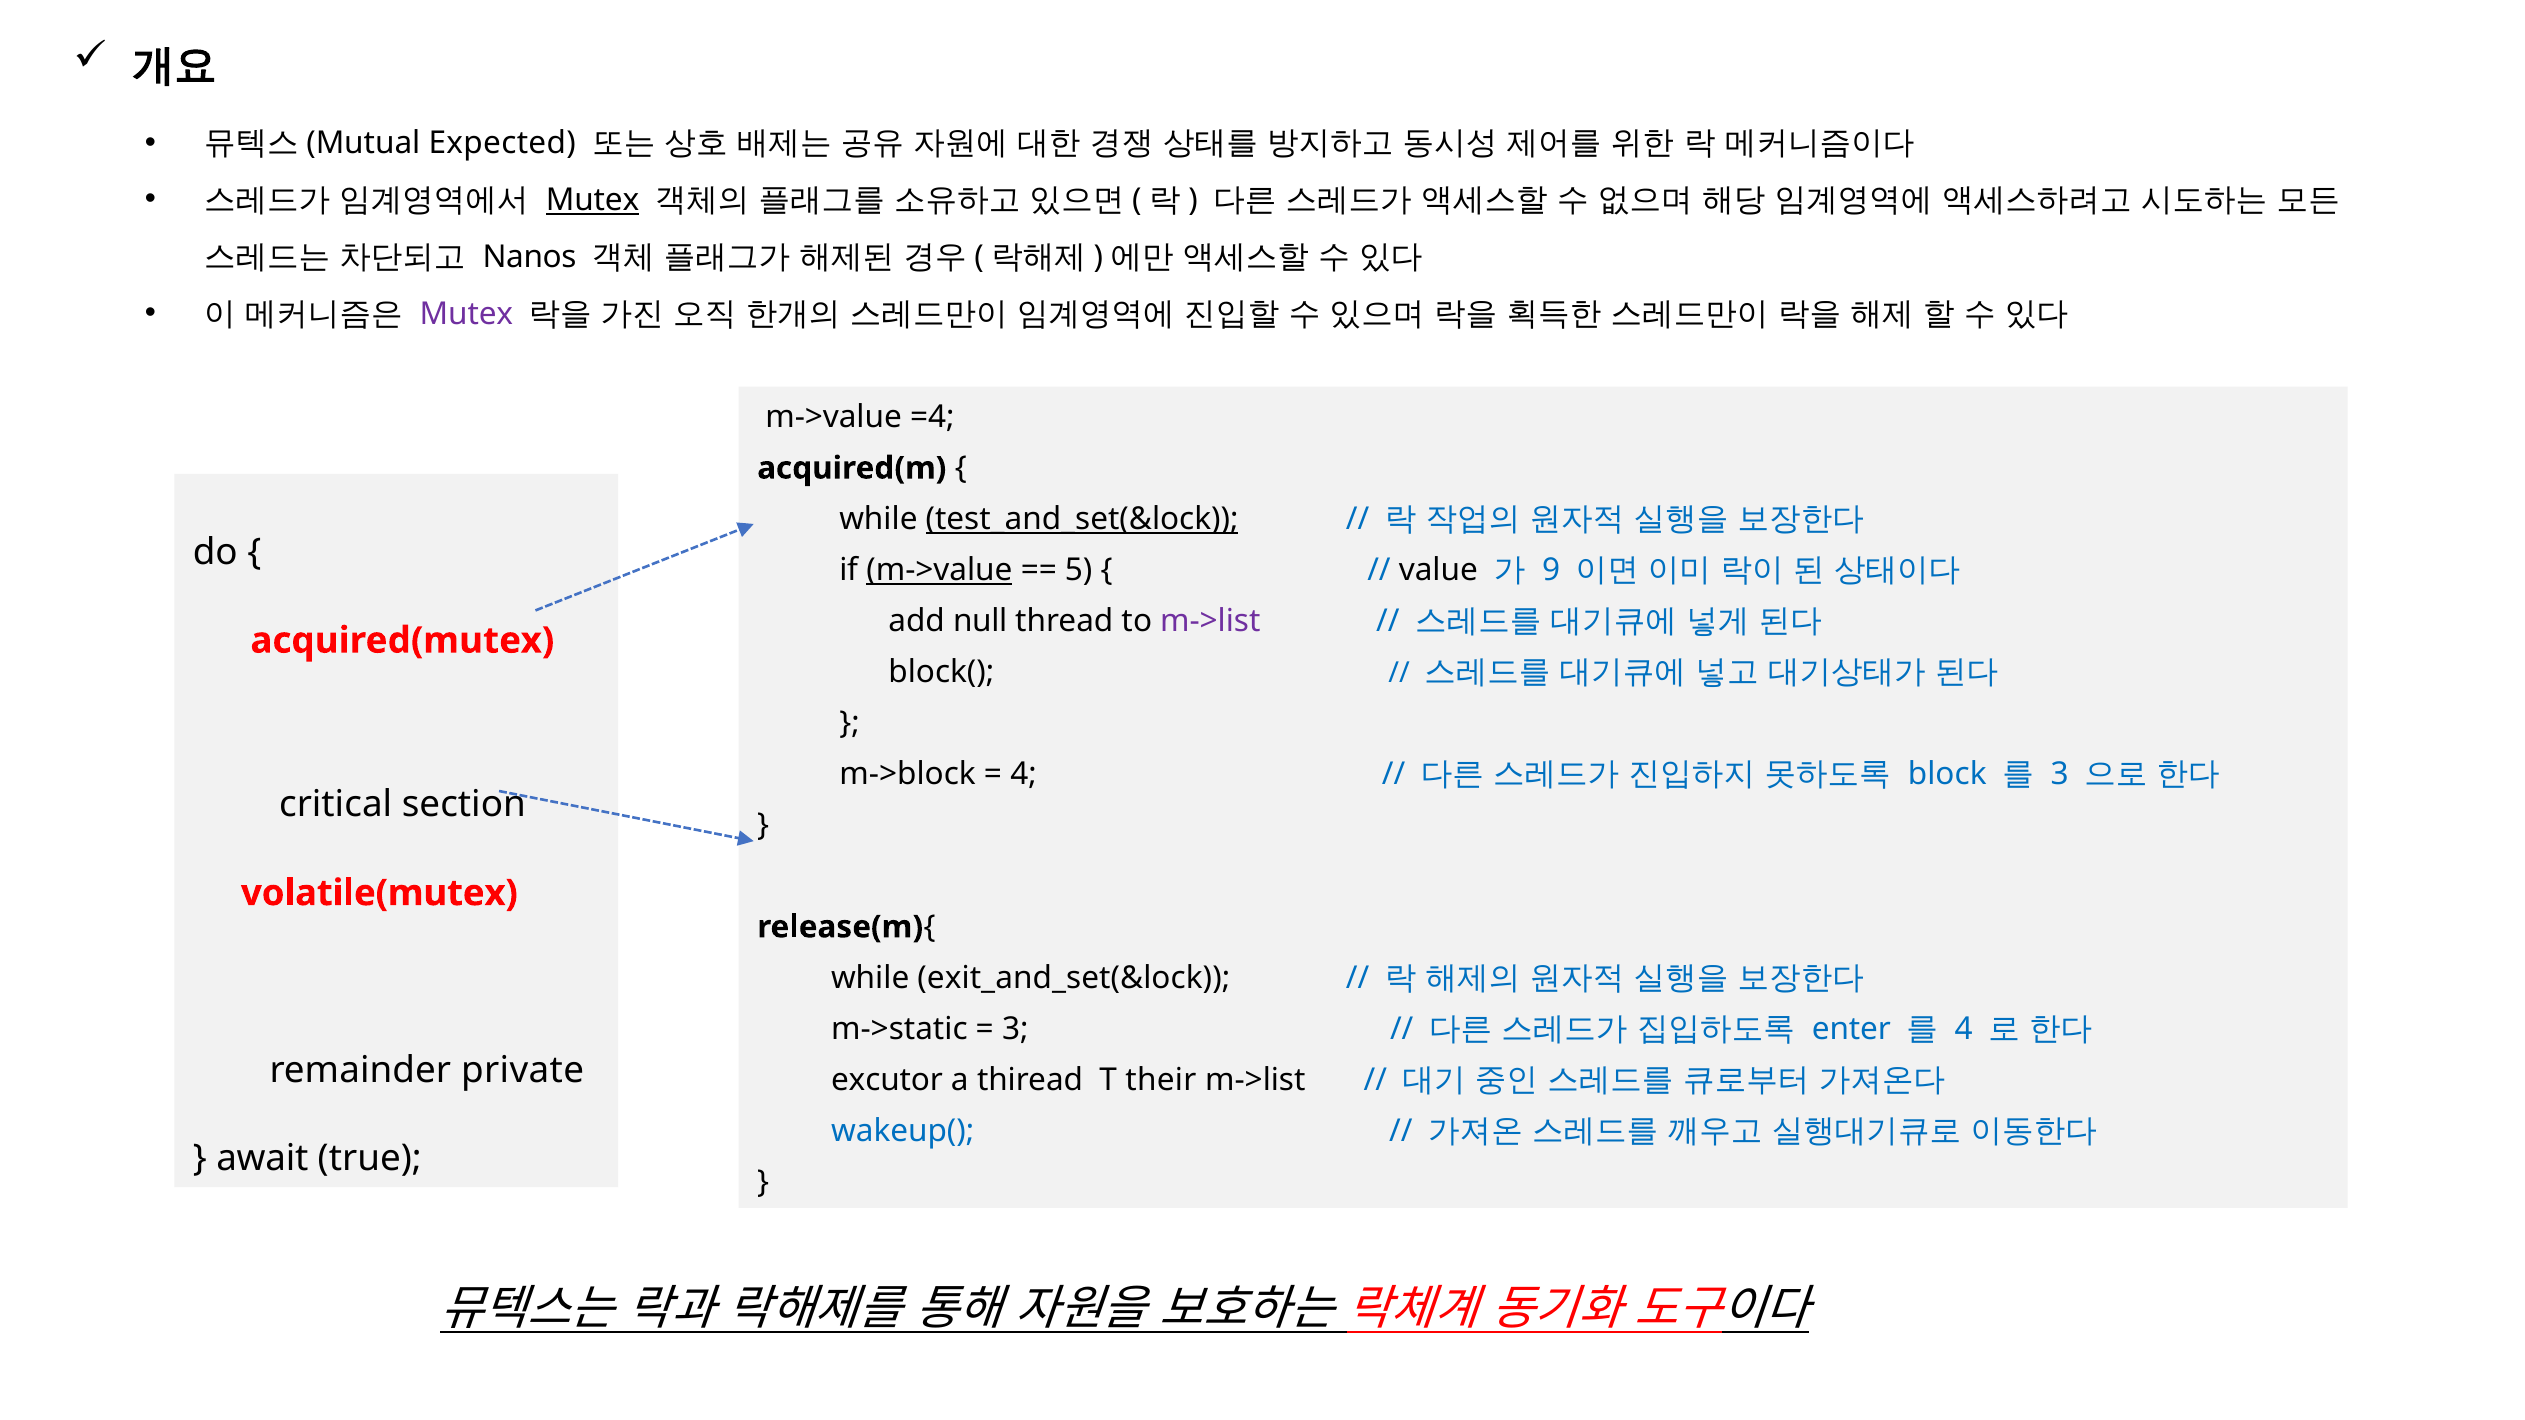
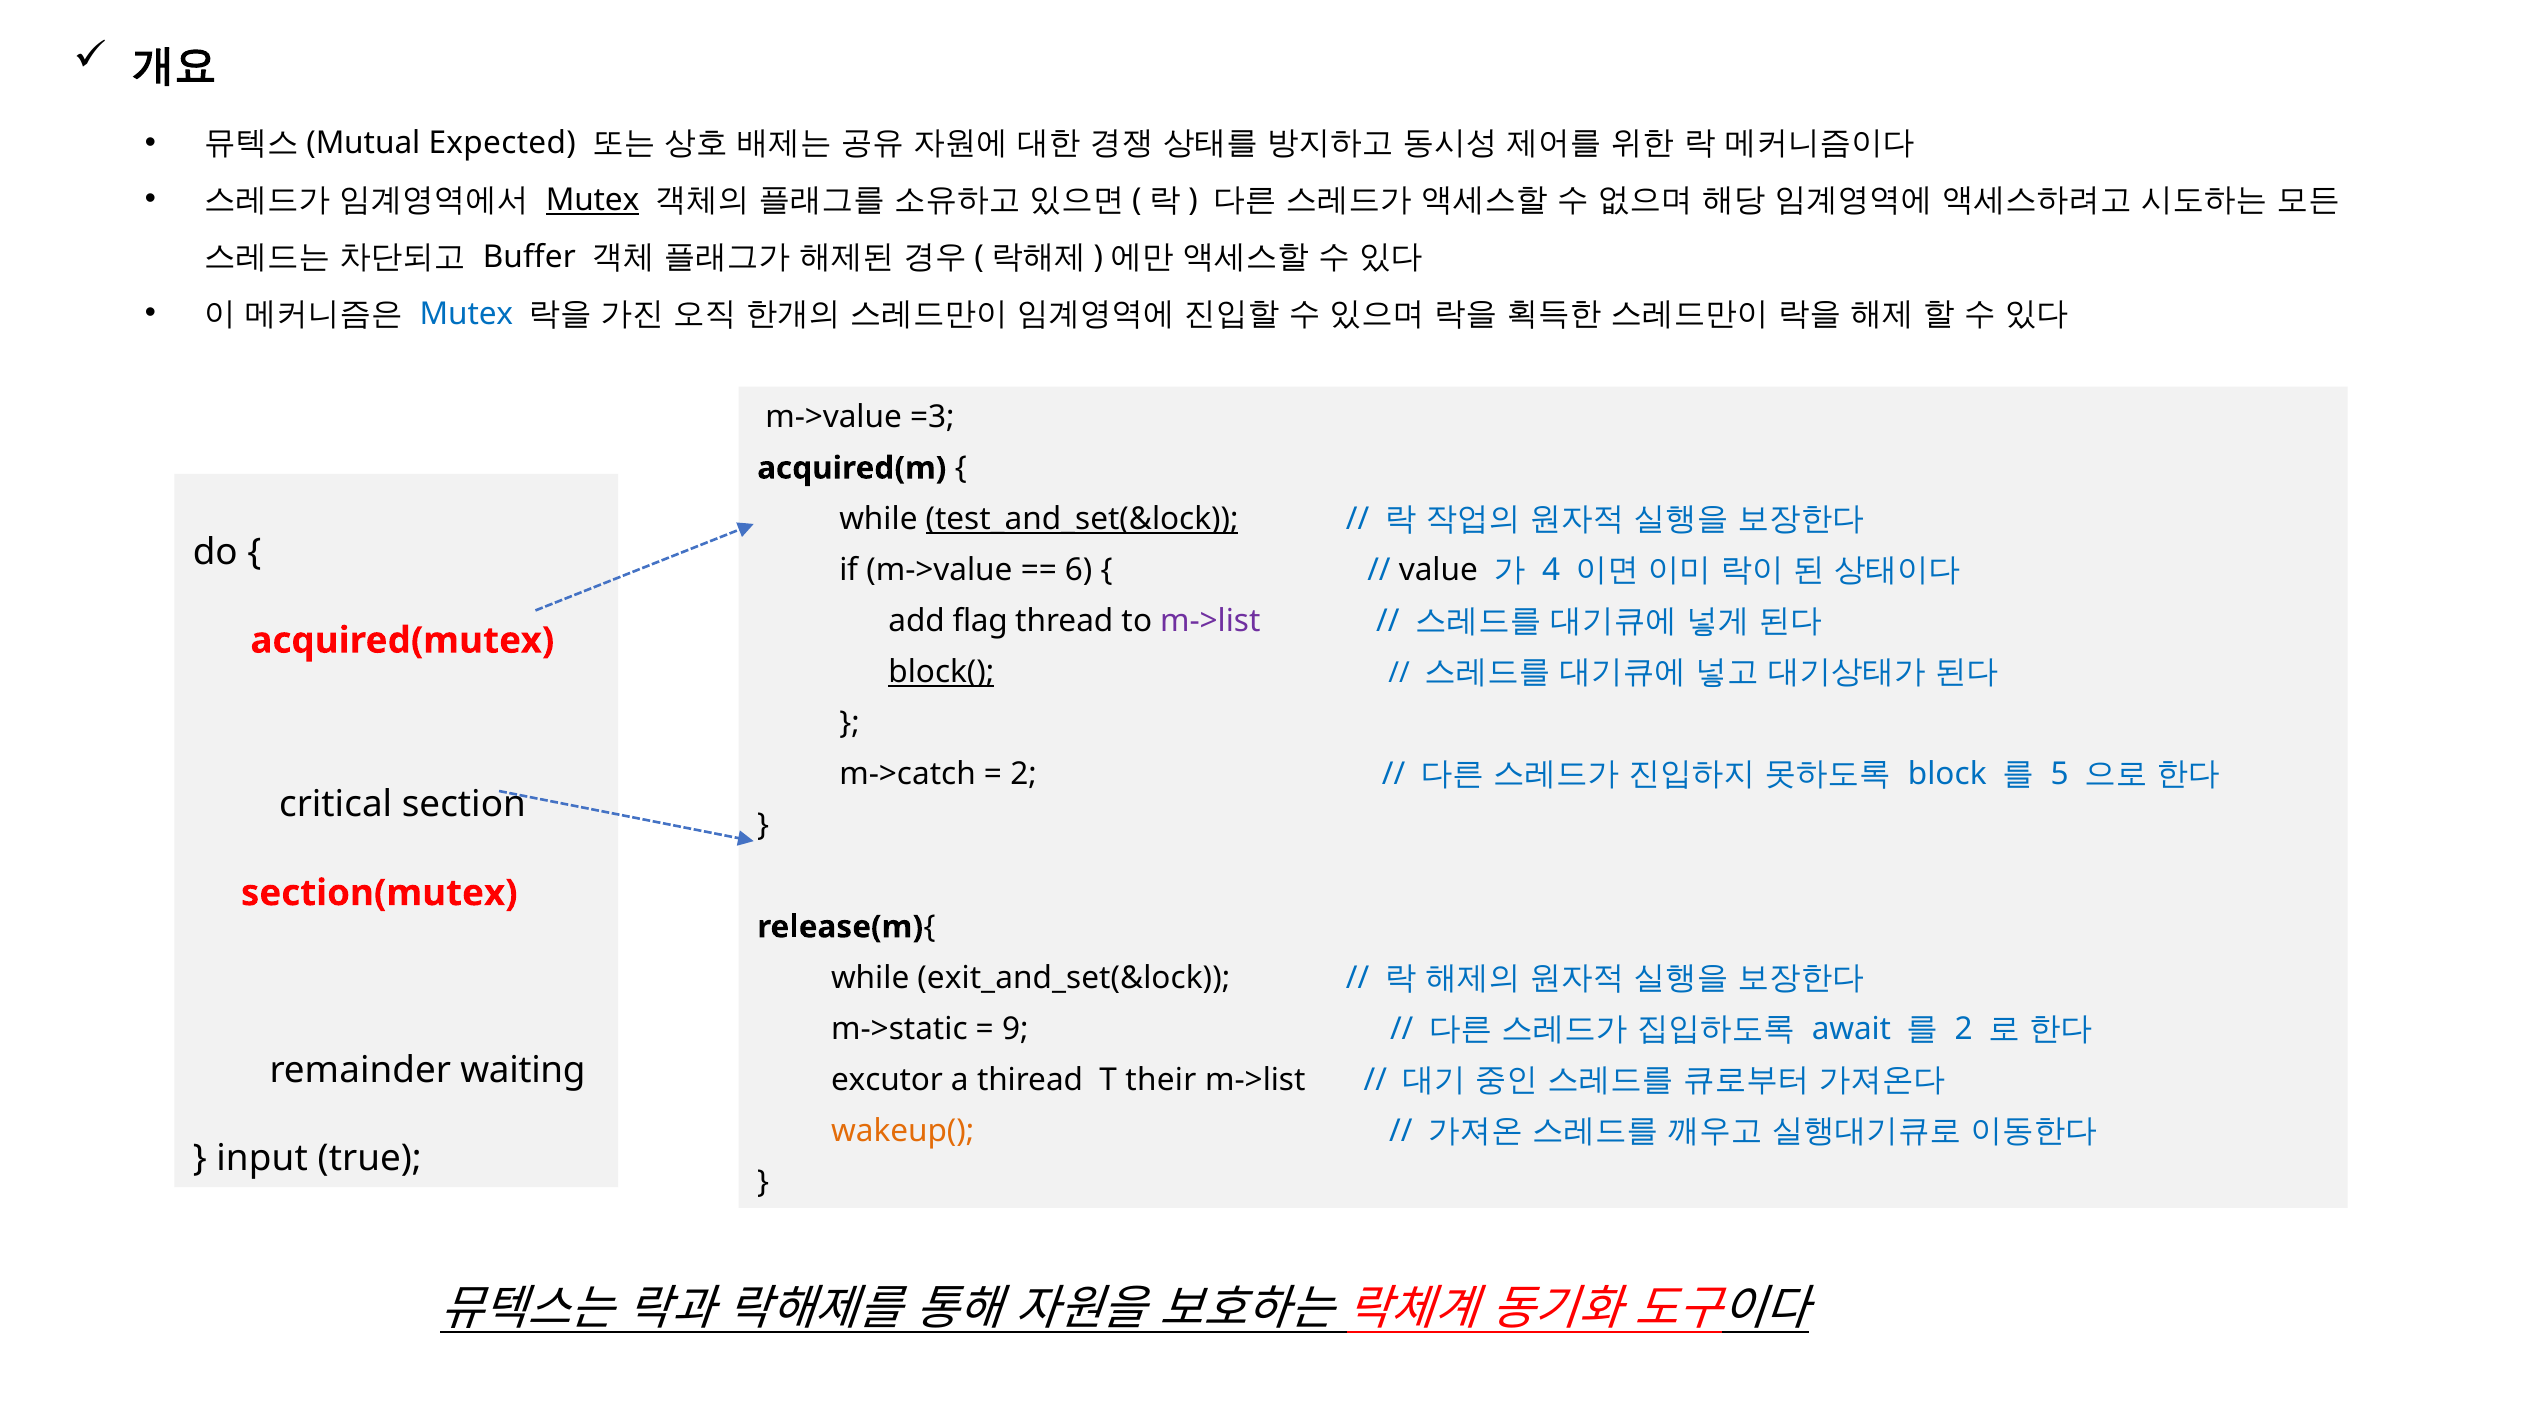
Nanos: Nanos -> Buffer (529, 257)
Mutex colour: purple -> blue (466, 314)
=4: =4 -> =3 (932, 417)
m->value underline: present -> none (939, 570)
5: 5 -> 6 (1079, 570)
9: 9 -> 4 (1551, 570)
null: null -> flag (980, 621)
block( underline: none -> present (941, 672)
m->block: m->block -> m->catch (908, 774)
4: 4 -> 2 (1024, 774)
3: 3 -> 5 (2060, 774)
volatile(mutex: volatile(mutex -> section(mutex (379, 893)
3: 3 -> 9 (1015, 1029)
enter: enter -> await (1851, 1029)
4: 4 -> 2 (1964, 1029)
private: private -> waiting (523, 1070)
wakeup( colour: blue -> orange (903, 1131)
await: await -> input (262, 1159)
